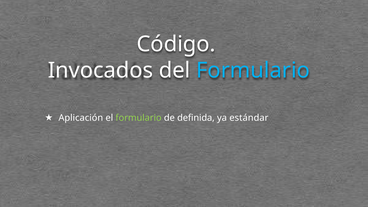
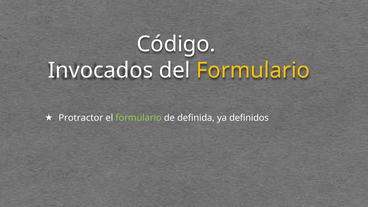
Formulario colour: light blue -> yellow (253, 70)
Aplicación: Aplicación -> Protractor (81, 118)
estándar: estándar -> definidos (249, 118)
